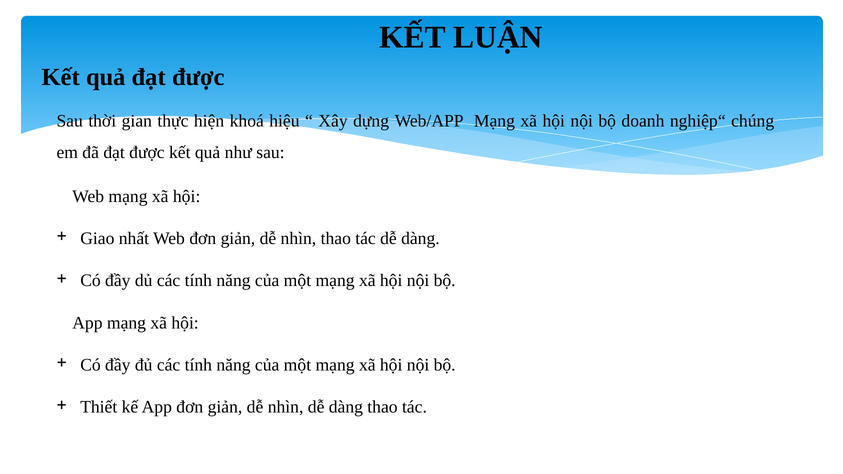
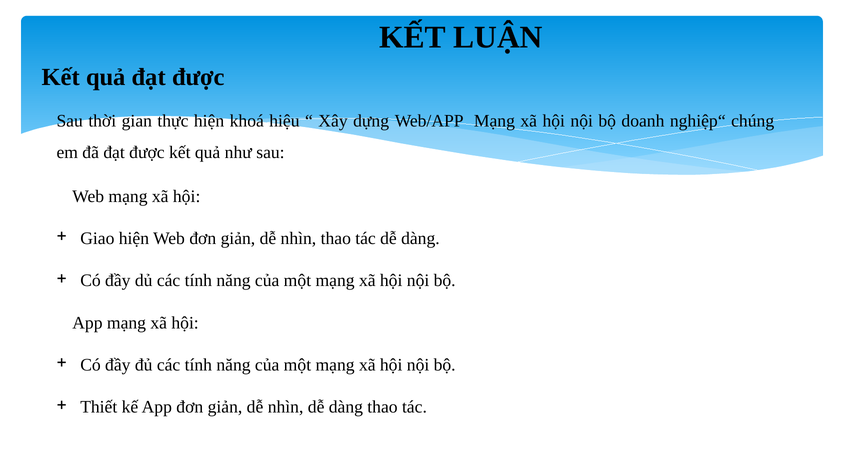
Giao nhất: nhất -> hiện (134, 239)
